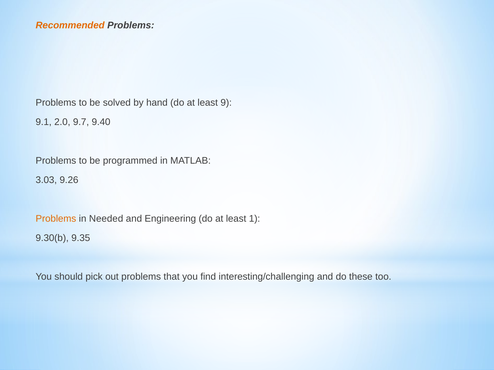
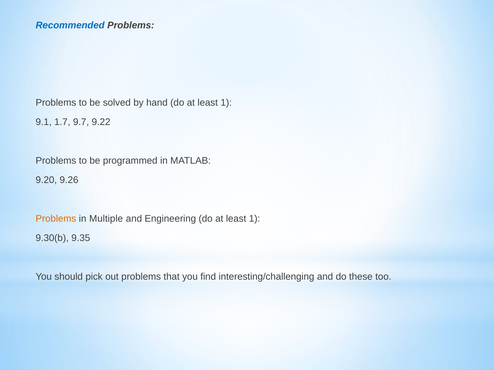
Recommended colour: orange -> blue (70, 26)
9: 9 -> 1 (226, 103)
2.0: 2.0 -> 1.7 (62, 122)
9.40: 9.40 -> 9.22 (101, 122)
3.03: 3.03 -> 9.20 (46, 180)
Needed: Needed -> Multiple (106, 219)
